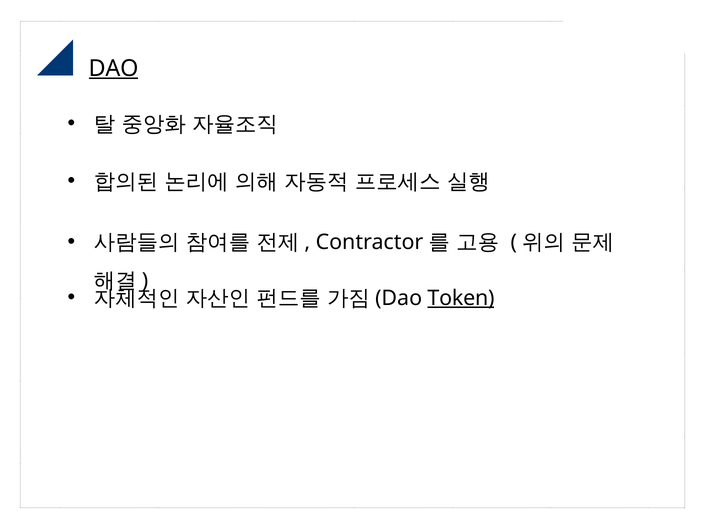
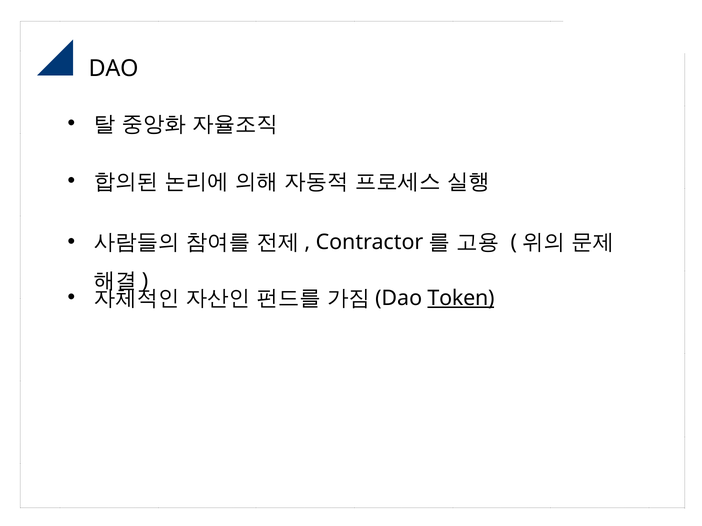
DAO underline: present -> none (114, 68)
